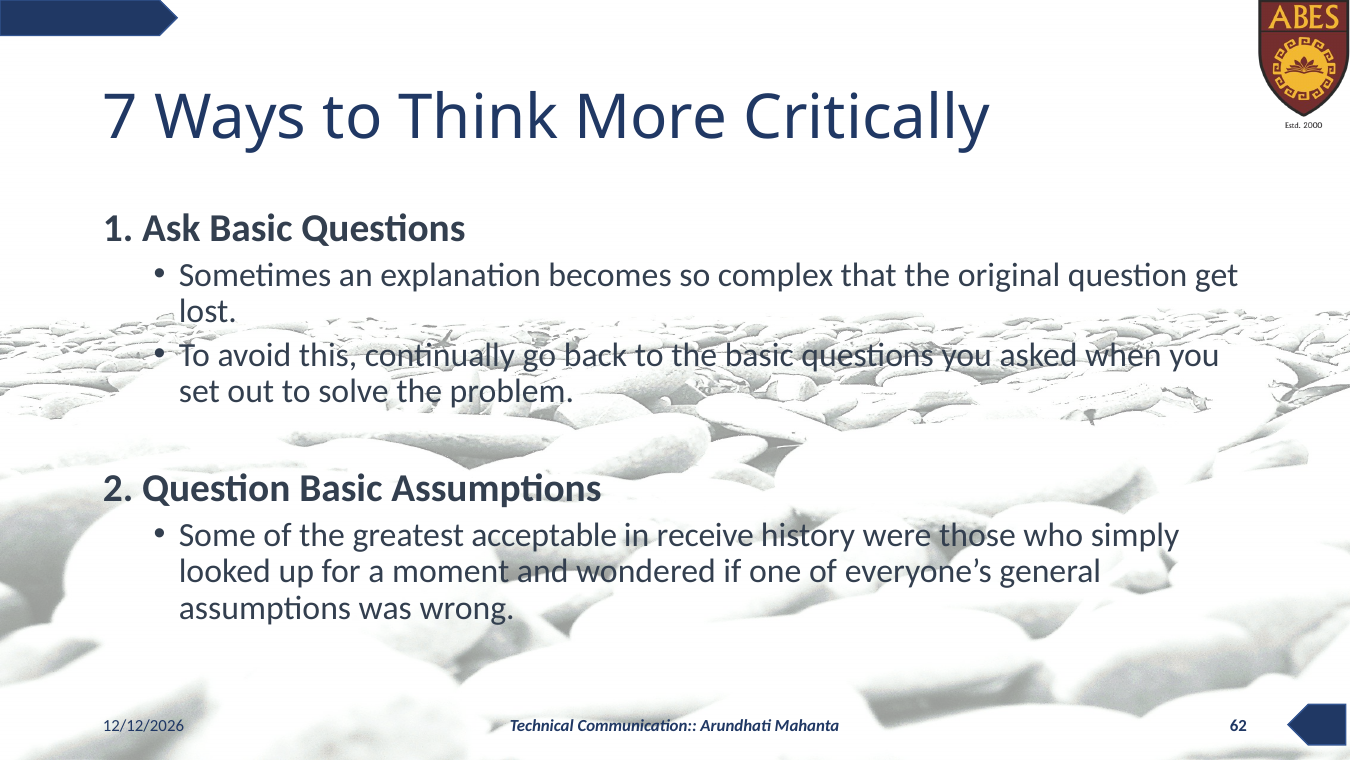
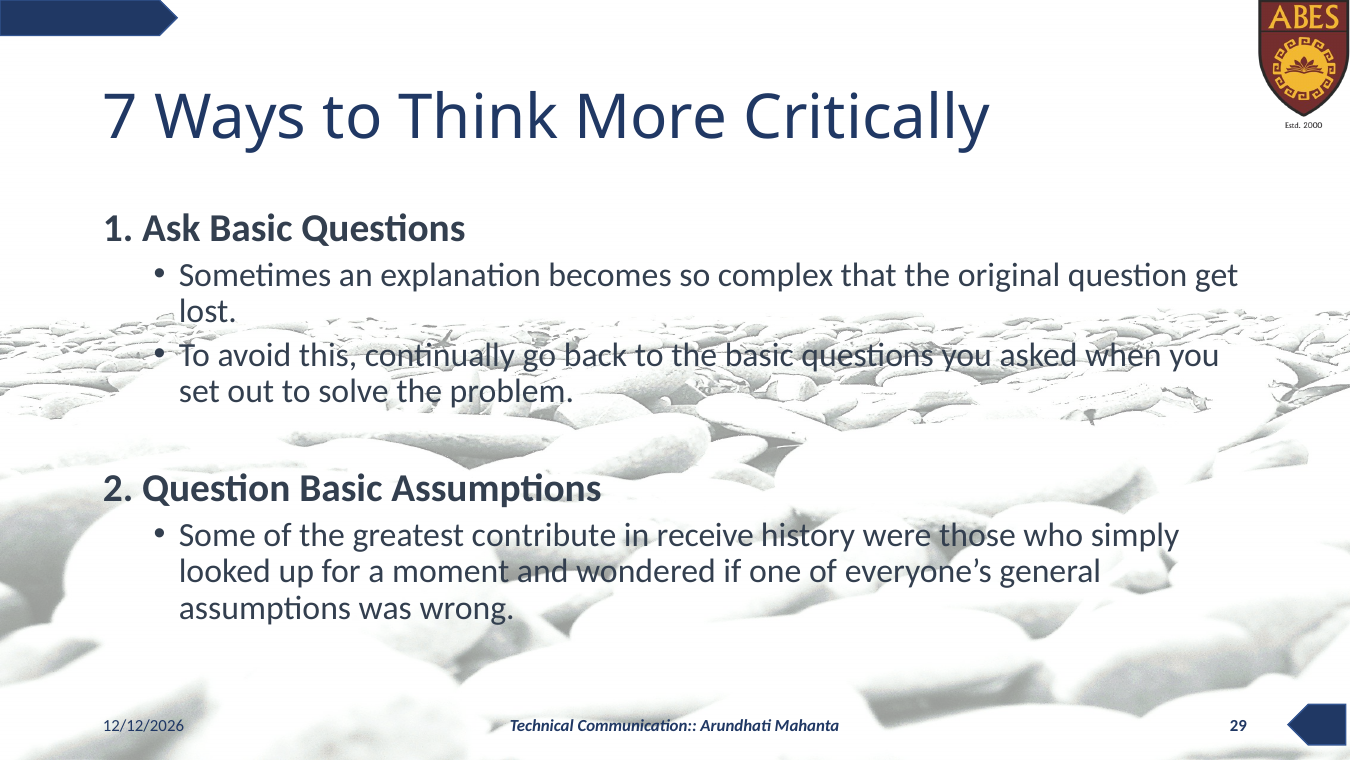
acceptable: acceptable -> contribute (544, 535)
62: 62 -> 29 (1238, 725)
